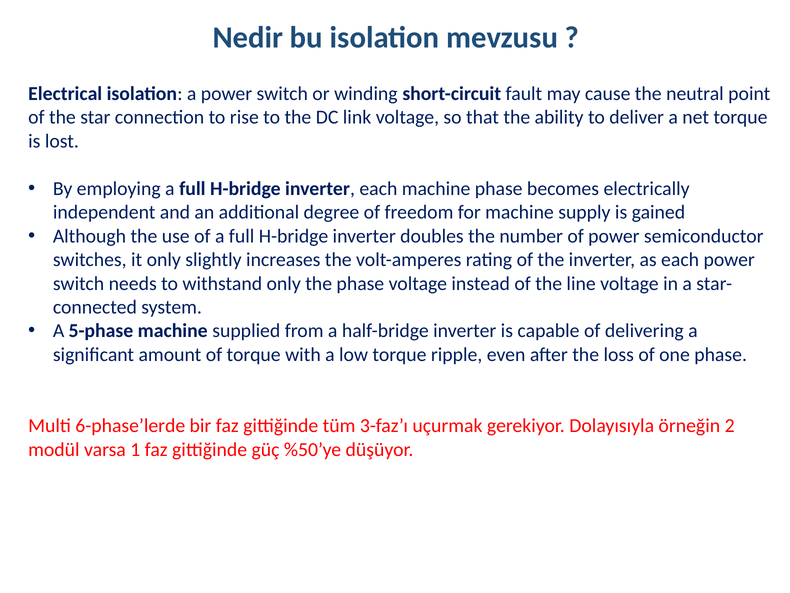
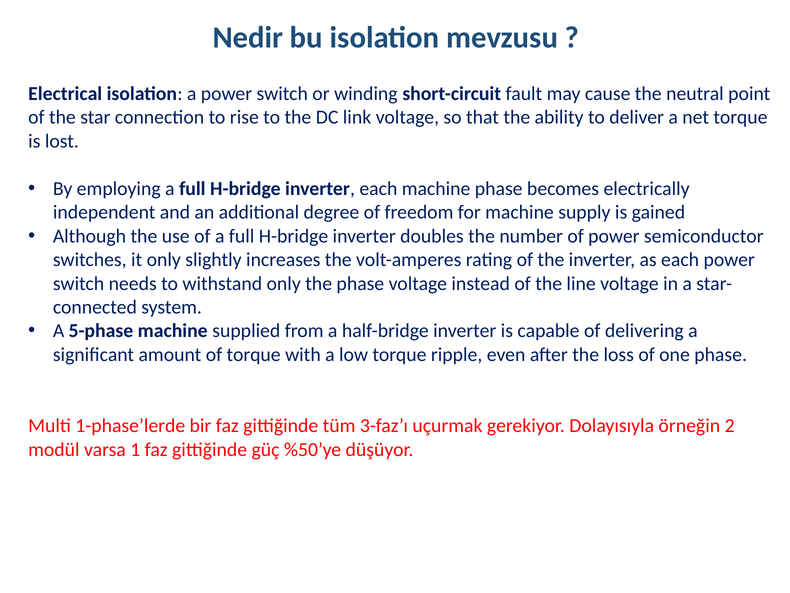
6-phase’lerde: 6-phase’lerde -> 1-phase’lerde (130, 425)
